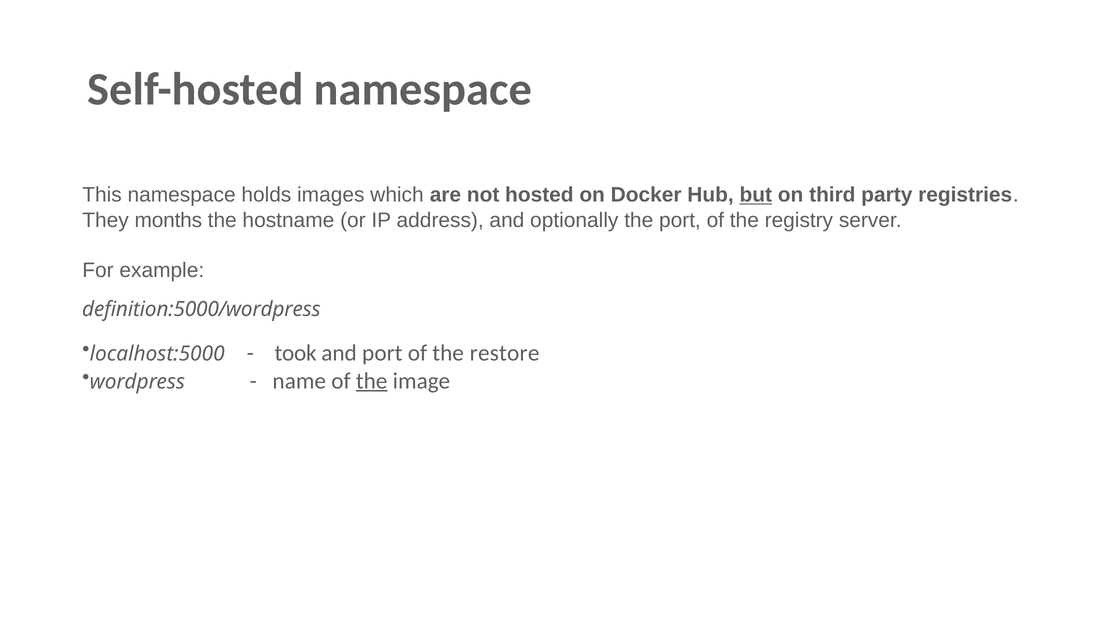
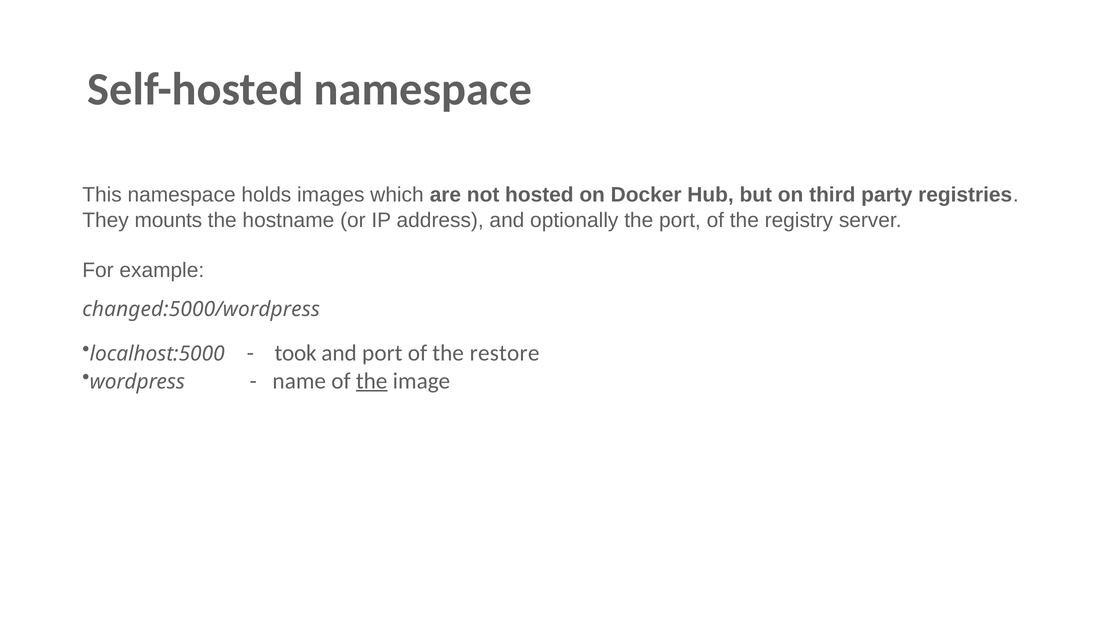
but underline: present -> none (756, 195)
months: months -> mounts (168, 220)
definition:5000/wordpress: definition:5000/wordpress -> changed:5000/wordpress (201, 309)
